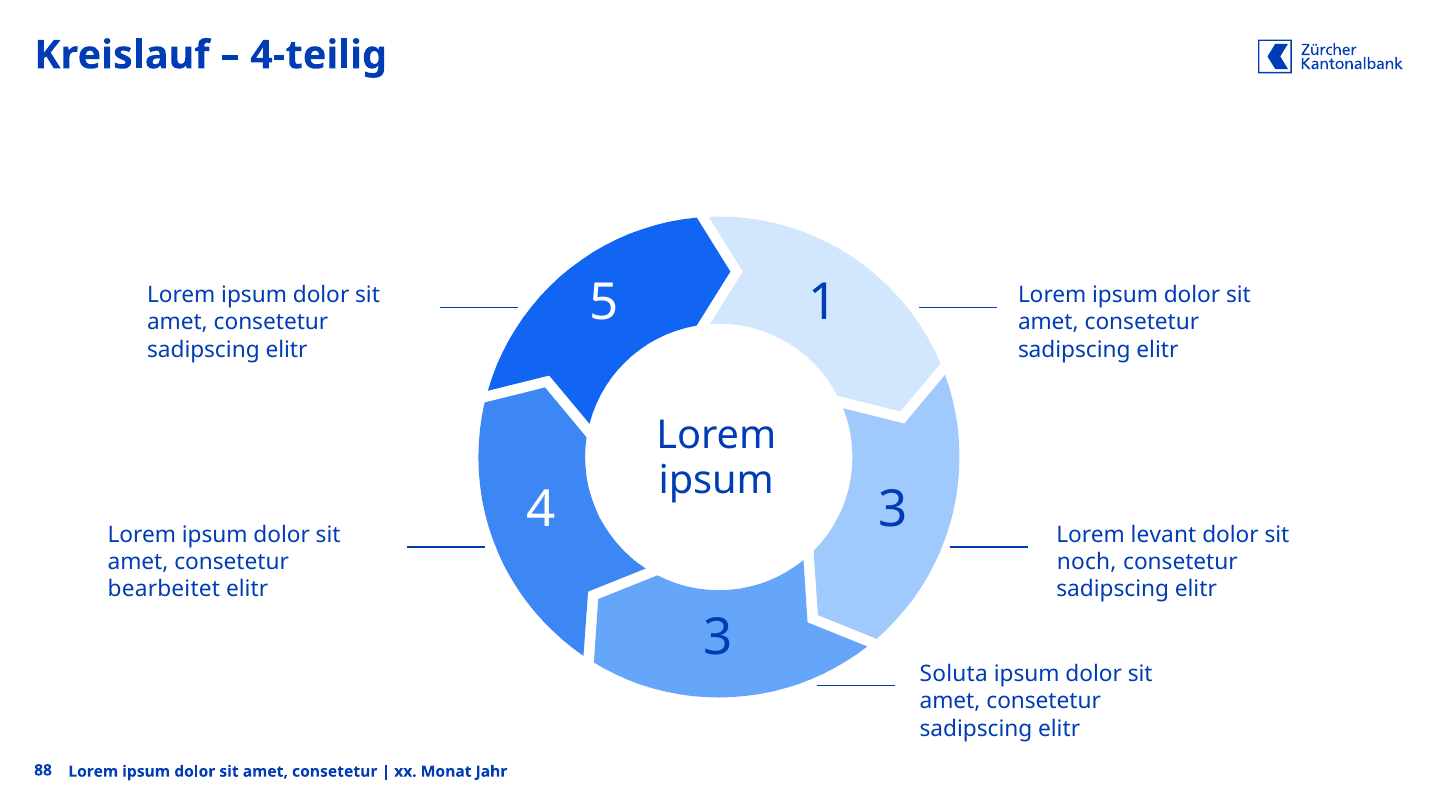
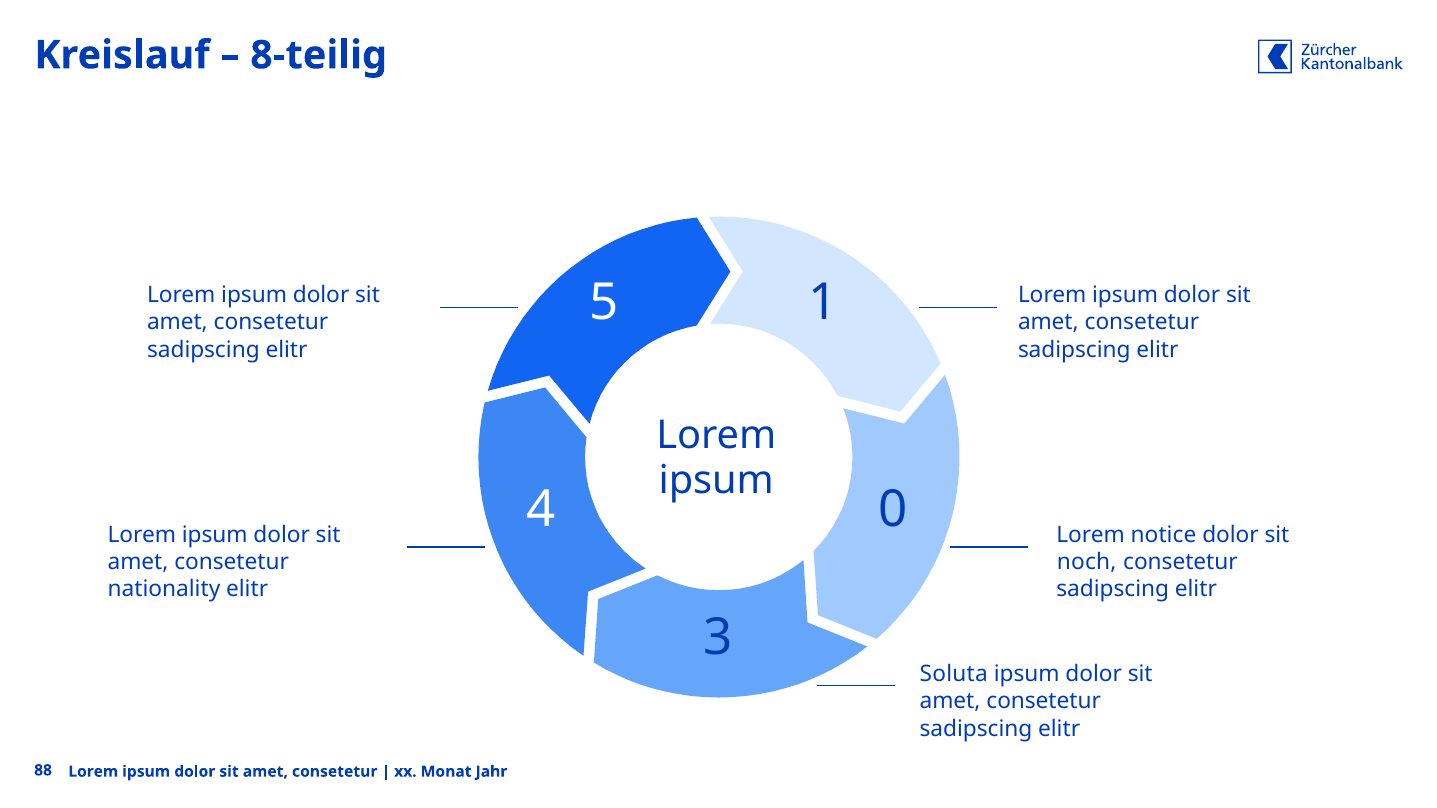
4-teilig: 4-teilig -> 8-teilig (319, 55)
4 3: 3 -> 0 (893, 510)
levant: levant -> notice (1164, 535)
bearbeitet: bearbeitet -> nationality (164, 589)
